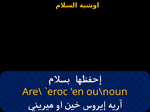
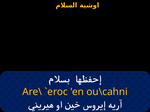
ou\noun: ou\noun -> ou\cahni (107, 92)
